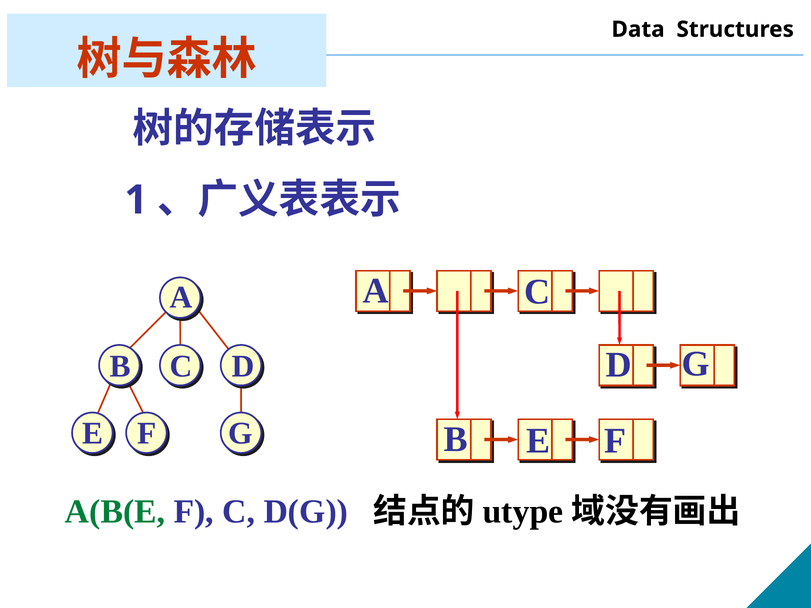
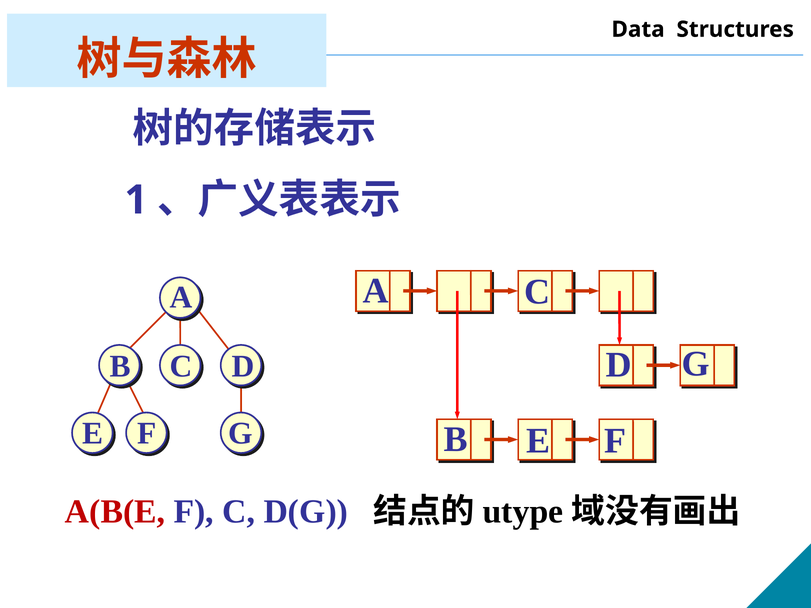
A(B(E colour: green -> red (115, 512)
